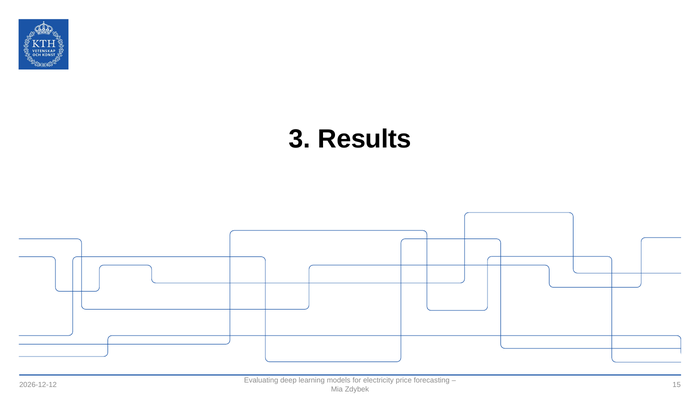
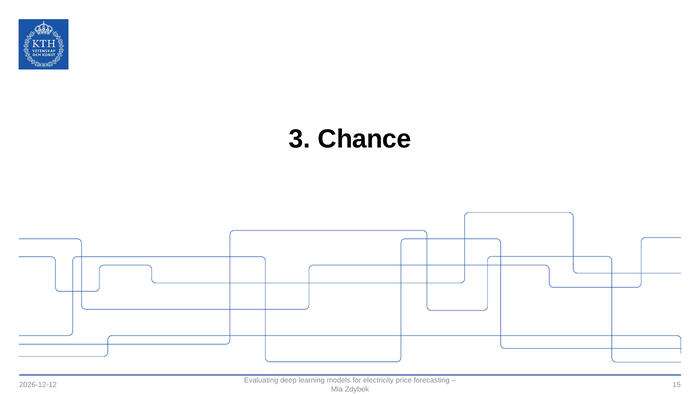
Results: Results -> Chance (365, 139)
